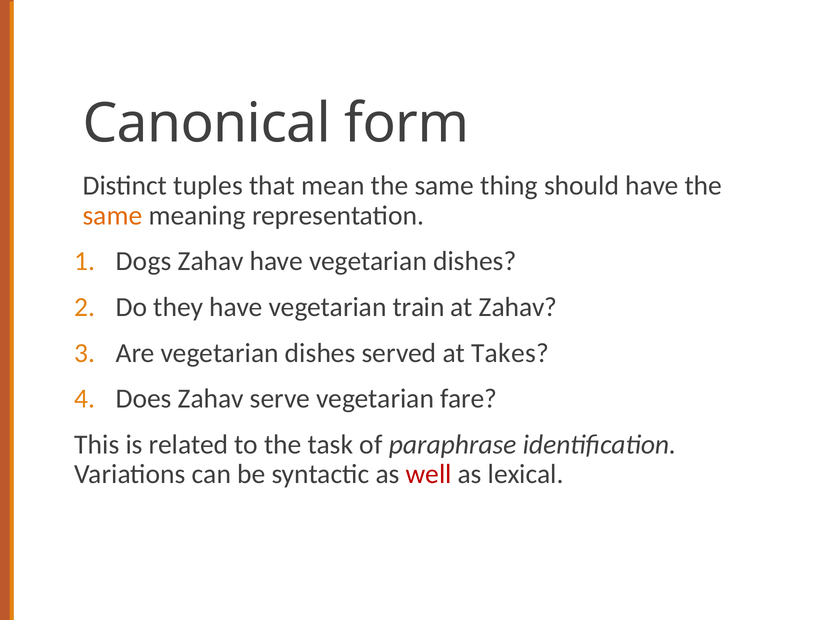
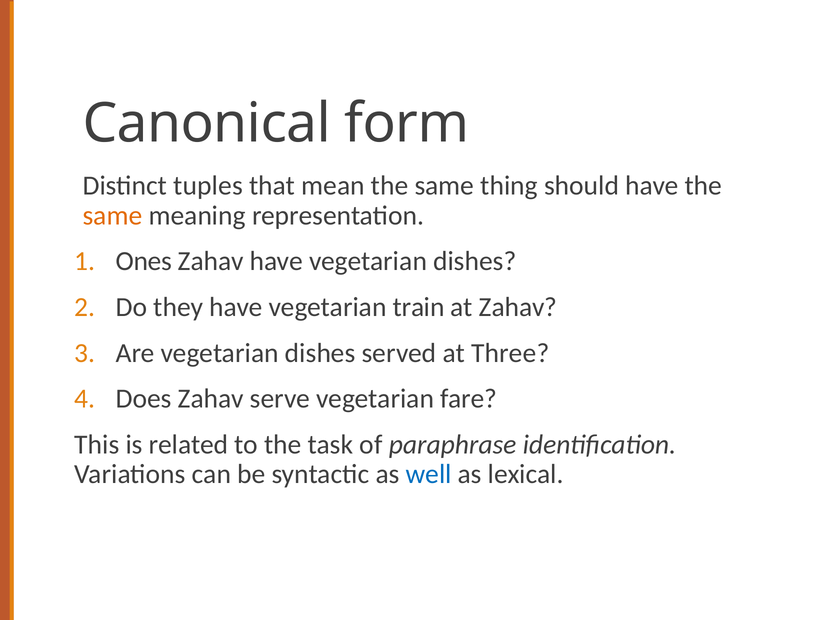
Dogs: Dogs -> Ones (144, 261)
Takes: Takes -> Three (510, 353)
well colour: red -> blue (429, 475)
